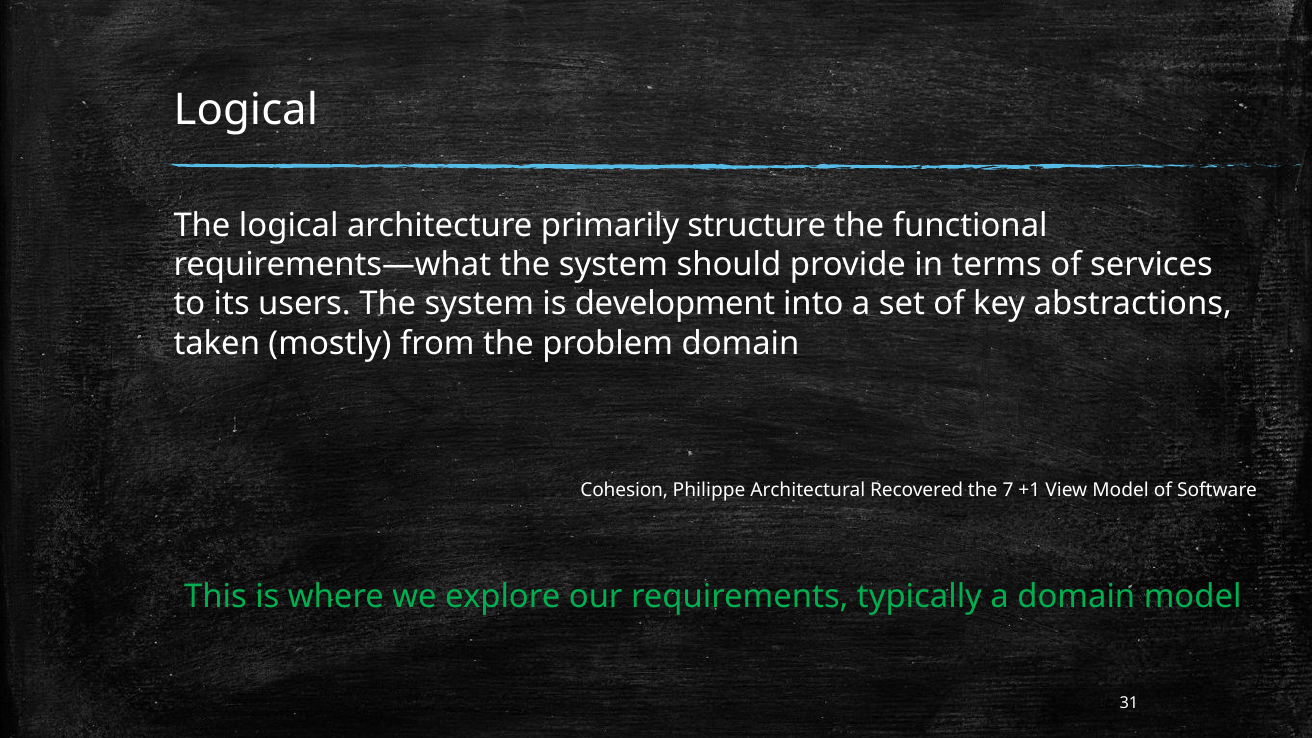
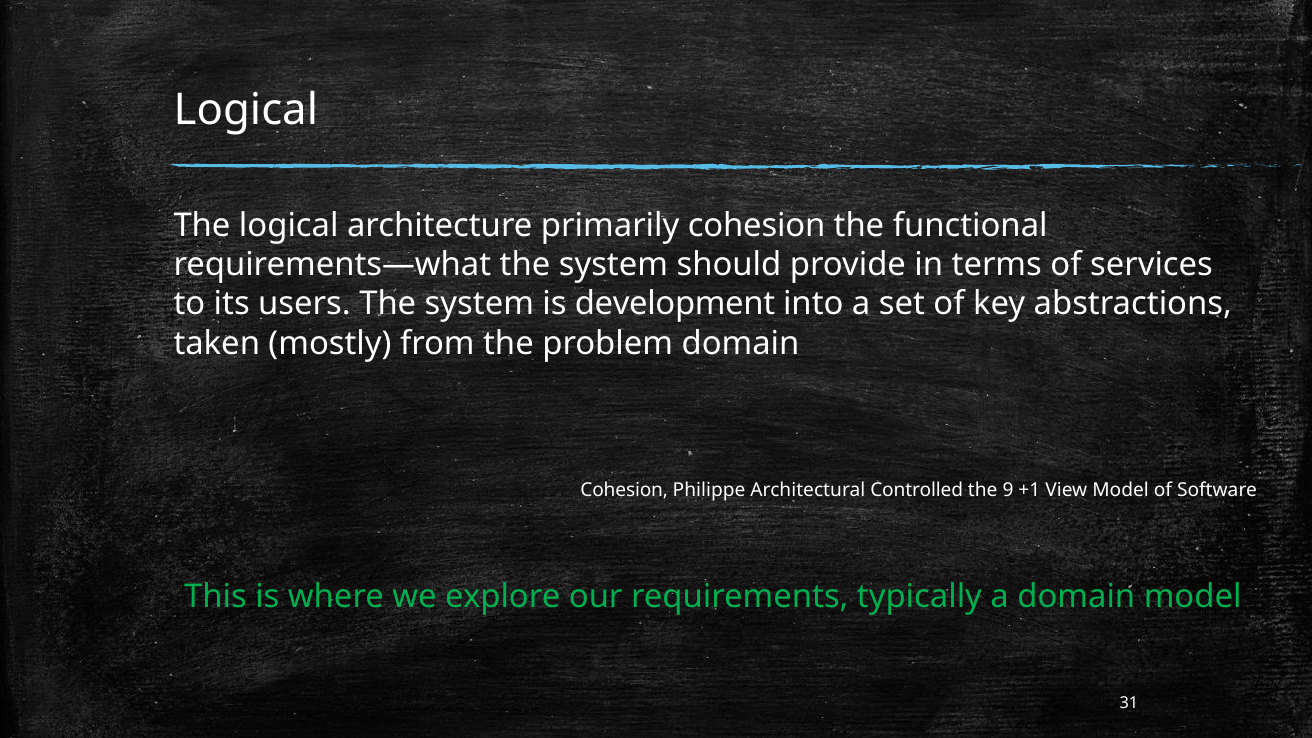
primarily structure: structure -> cohesion (757, 225)
Recovered: Recovered -> Controlled (917, 491)
7: 7 -> 9 (1008, 491)
